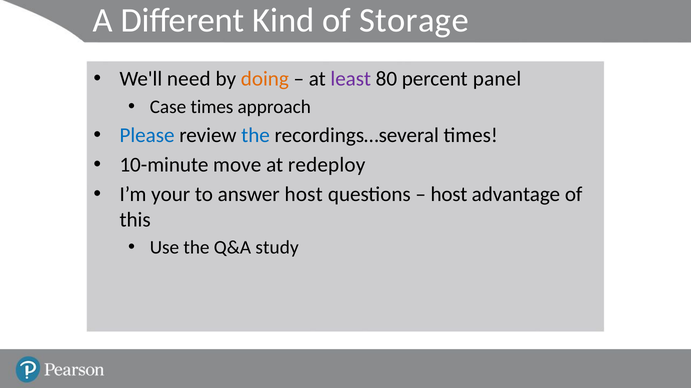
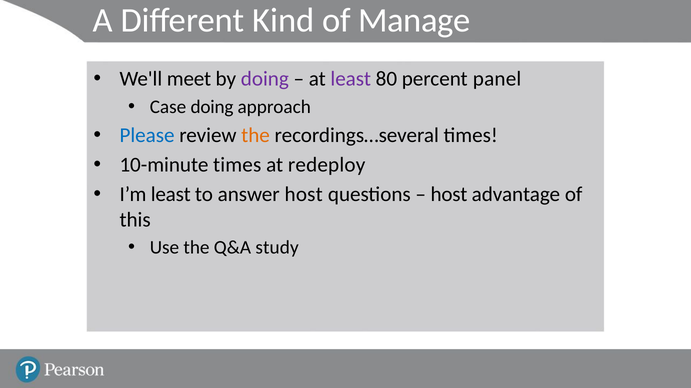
Storage: Storage -> Manage (414, 21)
need: need -> meet (189, 79)
doing colour: orange -> purple (265, 79)
Case times: times -> doing (212, 107)
the colour: blue -> orange (256, 136)
10-minute move: move -> times (237, 165)
I’m your: your -> least (171, 195)
